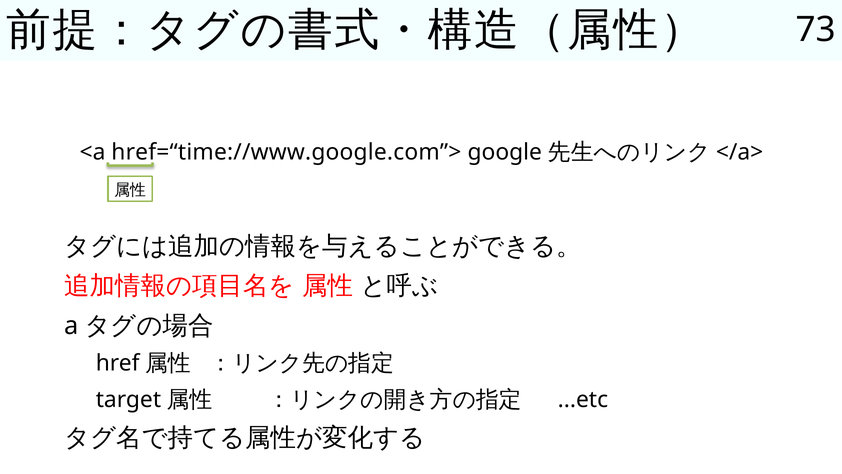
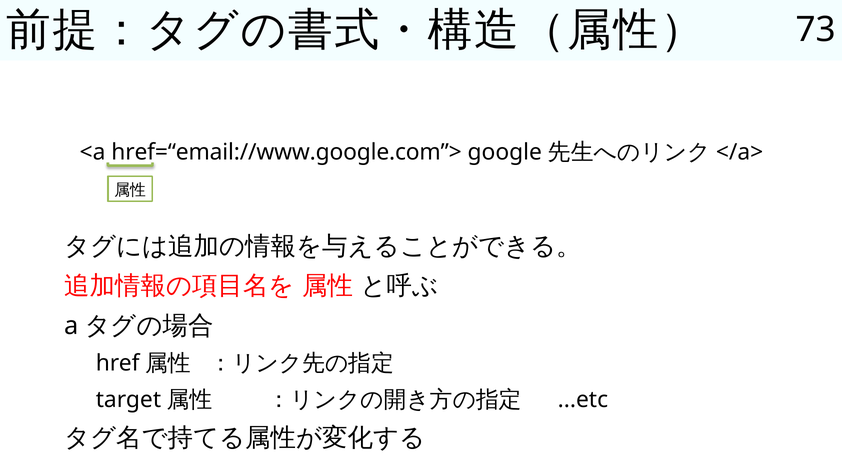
href=“time://www.google.com”>: href=“time://www.google.com”> -> href=“email://www.google.com”> (287, 152)
